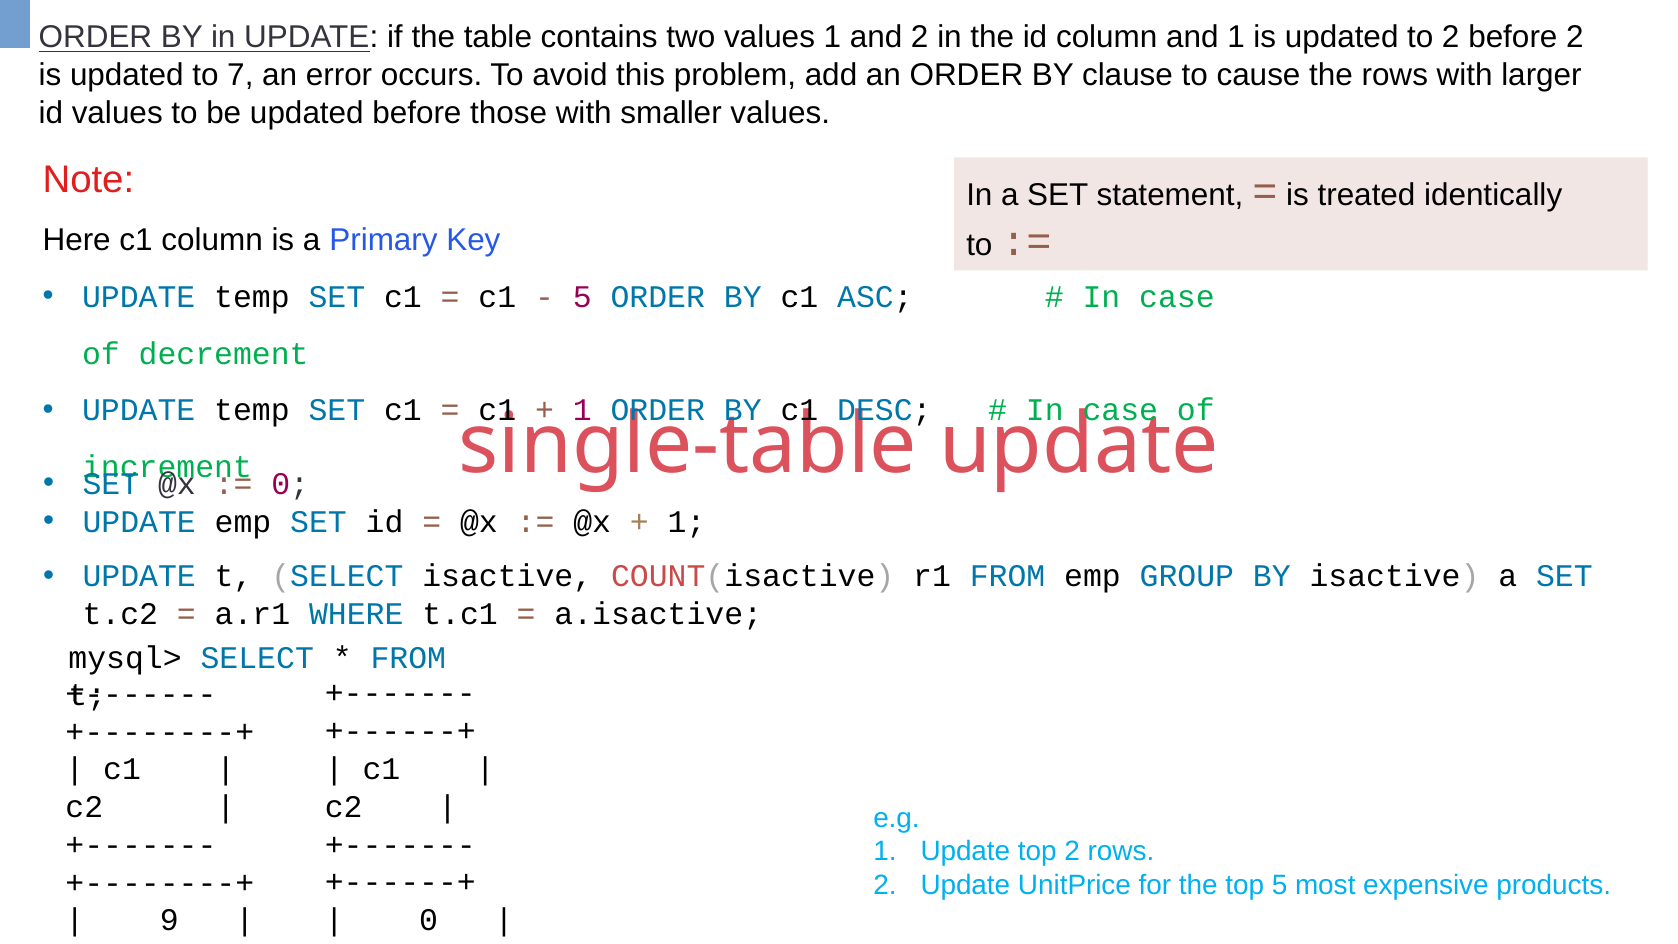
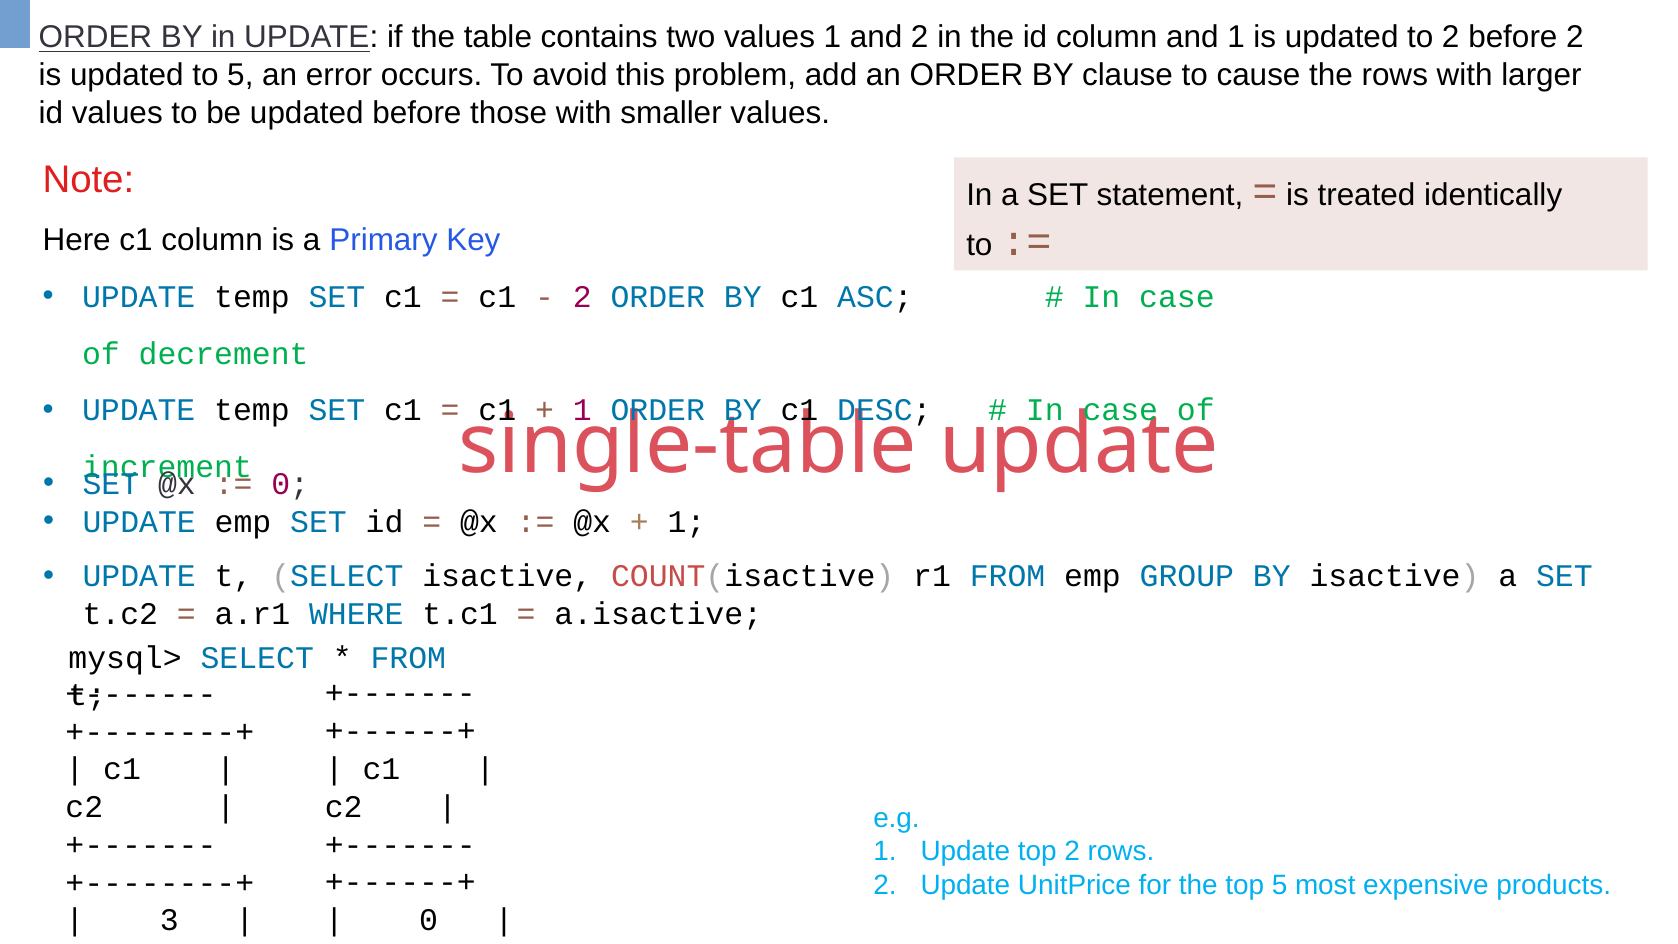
to 7: 7 -> 5 (240, 75)
5: 5 -> 2 (582, 297)
9: 9 -> 3 (169, 920)
